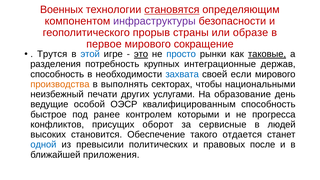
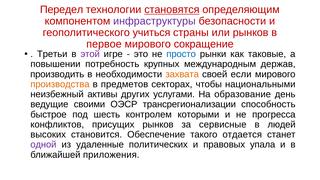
Военных: Военных -> Передел (62, 10)
прорыв: прорыв -> учиться (151, 33)
или образе: образе -> рынков (251, 33)
Трутся: Трутся -> Третьи (52, 54)
этой colour: blue -> purple (90, 54)
это underline: present -> none (141, 54)
таковые underline: present -> none (267, 54)
разделения: разделения -> повышении (55, 64)
интеграционные: интеграционные -> международным (220, 64)
способность: способность -> производить (57, 74)
захвата colour: blue -> orange (182, 74)
выполнять: выполнять -> предметов (125, 84)
печати: печати -> активы (102, 94)
особой: особой -> своими (89, 104)
квалифицированным: квалифицированным -> трансрегионализации (189, 104)
ранее: ранее -> шесть (107, 114)
присущих оборот: оборот -> рынков (158, 125)
одной colour: blue -> purple (43, 145)
превысили: превысили -> удаленные (100, 145)
после: после -> упала (263, 145)
